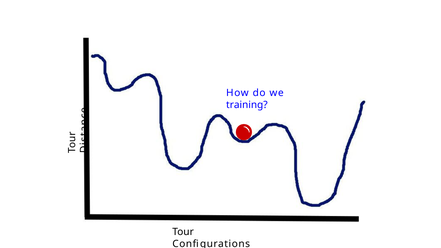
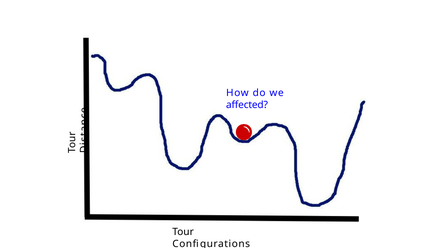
training: training -> affected (247, 105)
